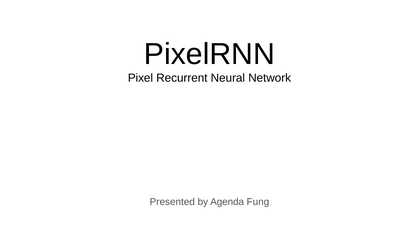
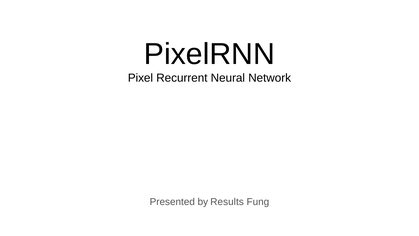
Agenda: Agenda -> Results (227, 202)
